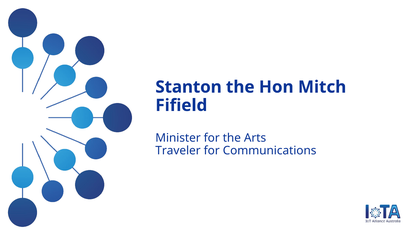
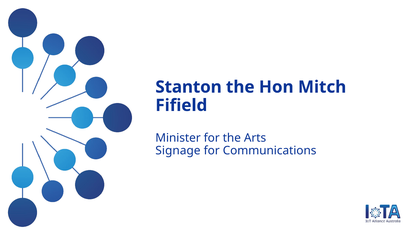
Traveler: Traveler -> Signage (178, 151)
